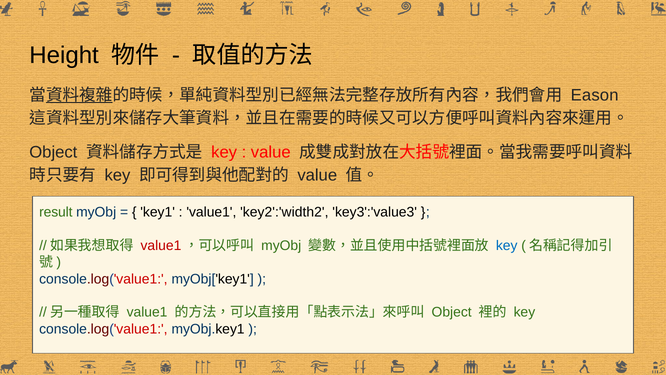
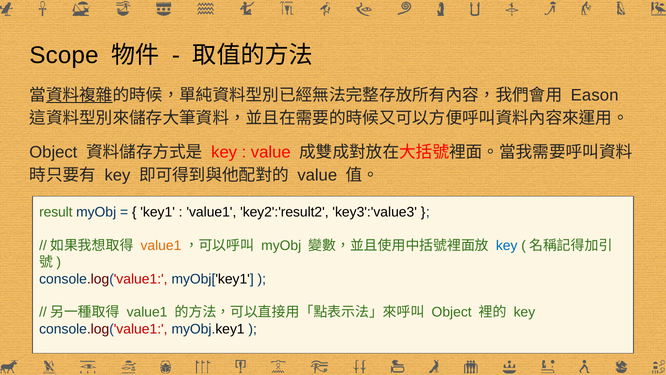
Height: Height -> Scope (64, 55)
key2':'width2: key2':'width2 -> key2':'result2 (284, 212)
value1 colour: red -> orange (161, 245)
